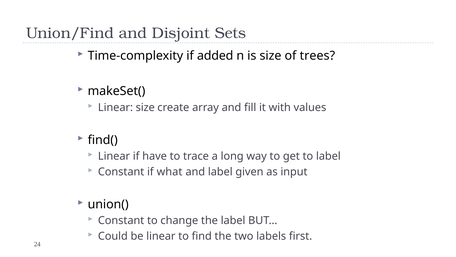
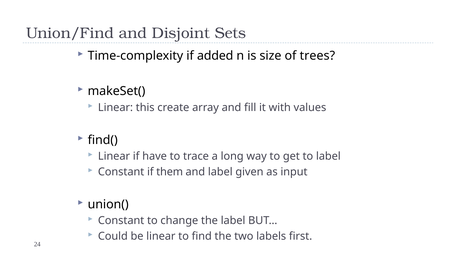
Linear size: size -> this (145, 107)
what: what -> them (170, 172)
